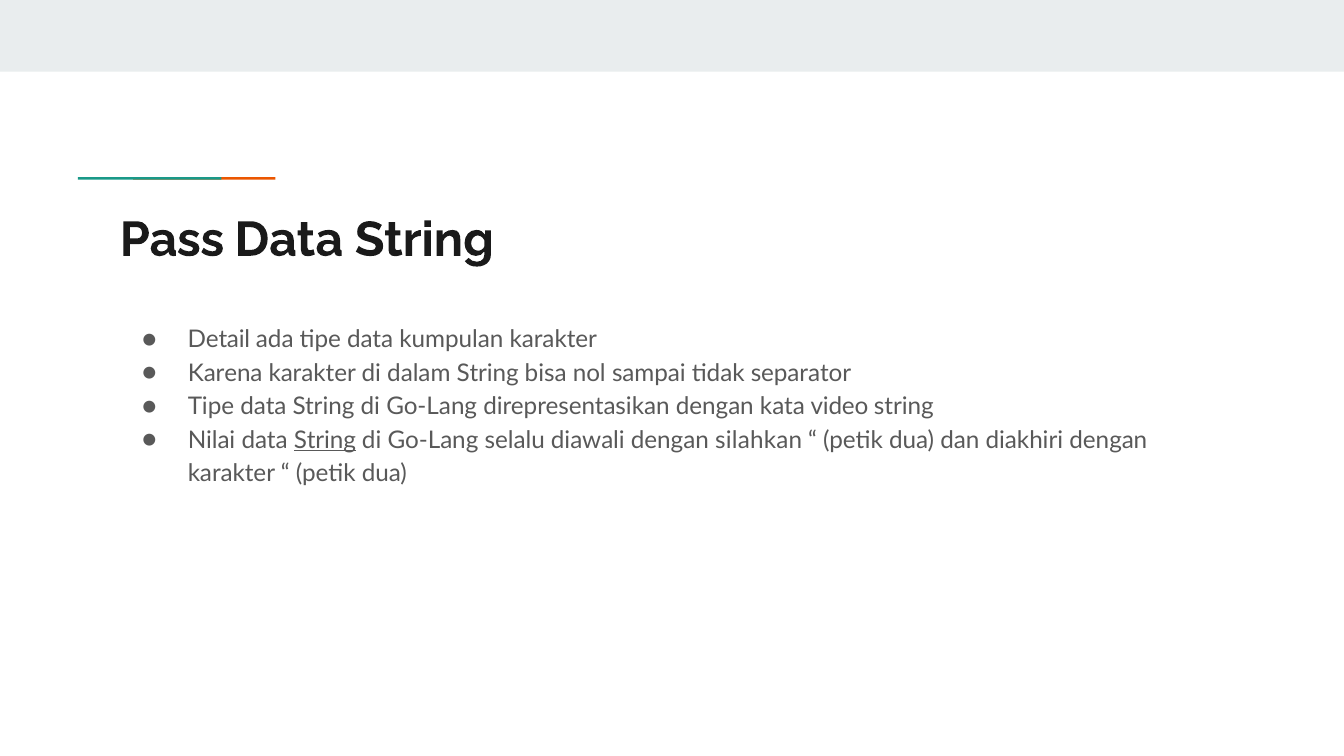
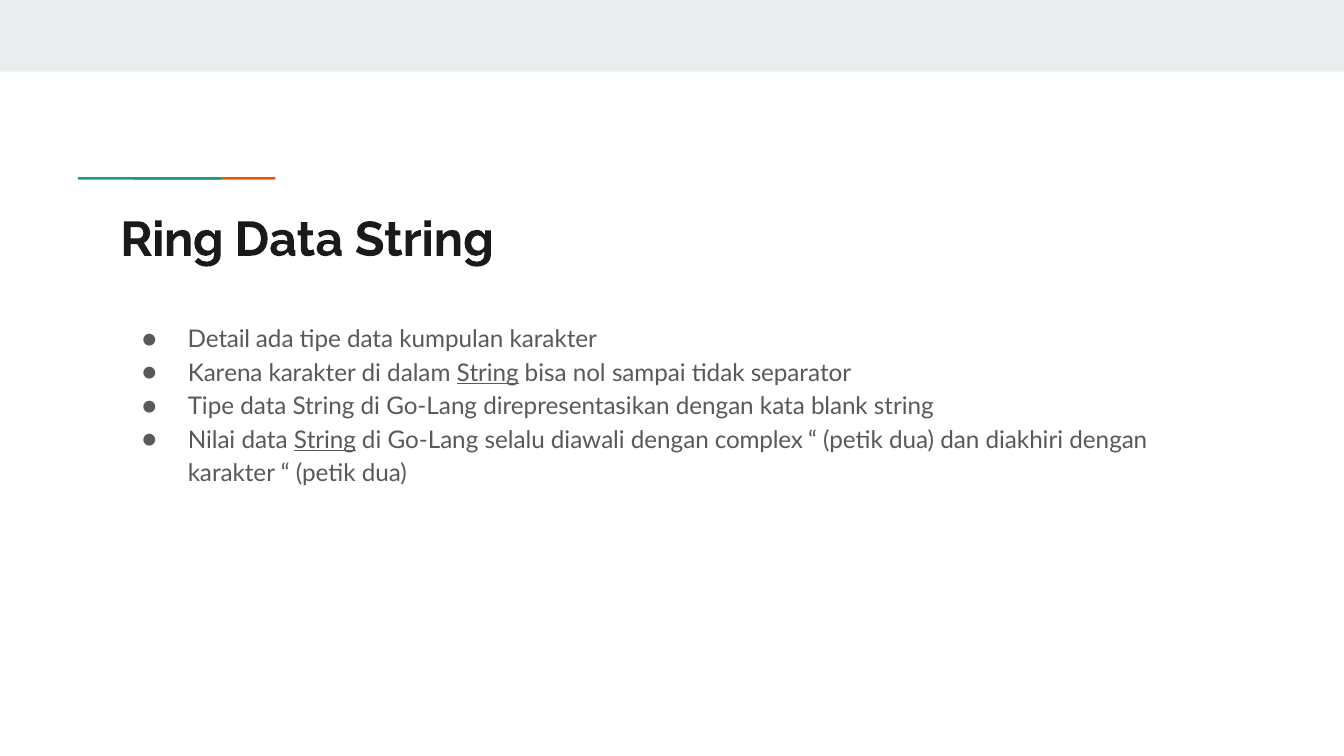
Pass: Pass -> Ring (172, 240)
String underline: none -> present (488, 373)
video: video -> blank (839, 407)
silahkan: silahkan -> complex (759, 440)
